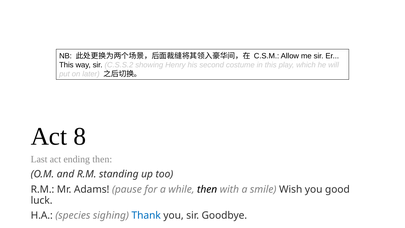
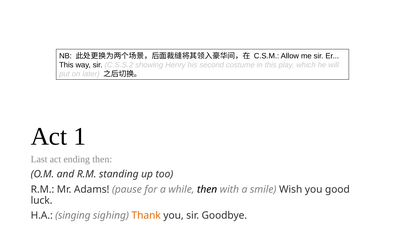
8: 8 -> 1 (80, 136)
species: species -> singing (73, 215)
Thank colour: blue -> orange (146, 215)
